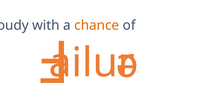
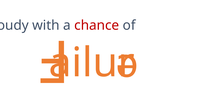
chance colour: orange -> red (97, 25)
